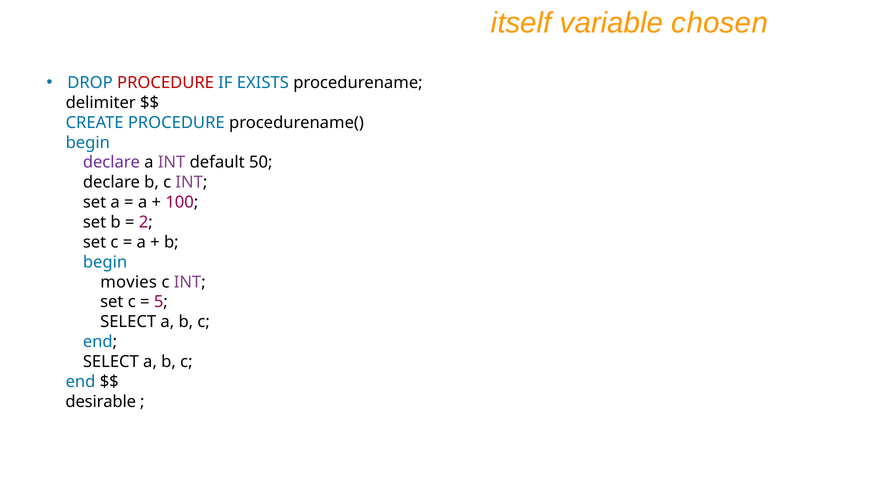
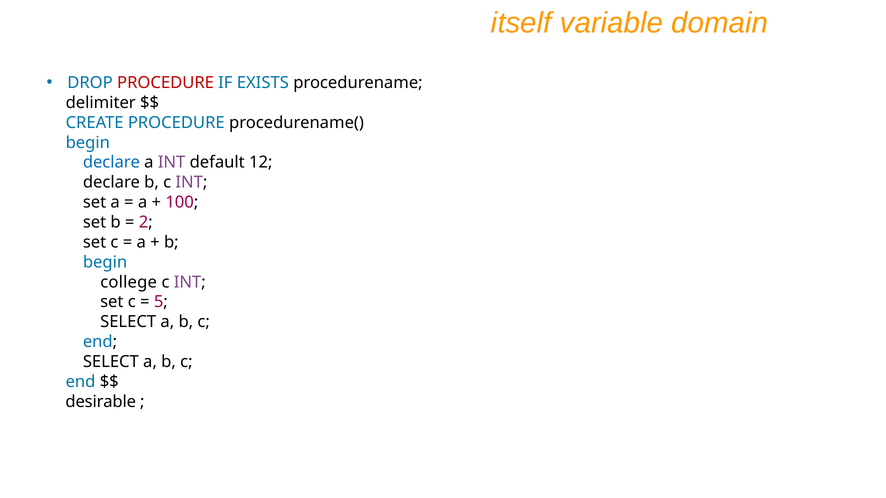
chosen: chosen -> domain (720, 23)
declare colour: purple -> blue (111, 163)
50: 50 -> 12 (261, 163)
movies: movies -> college (129, 282)
